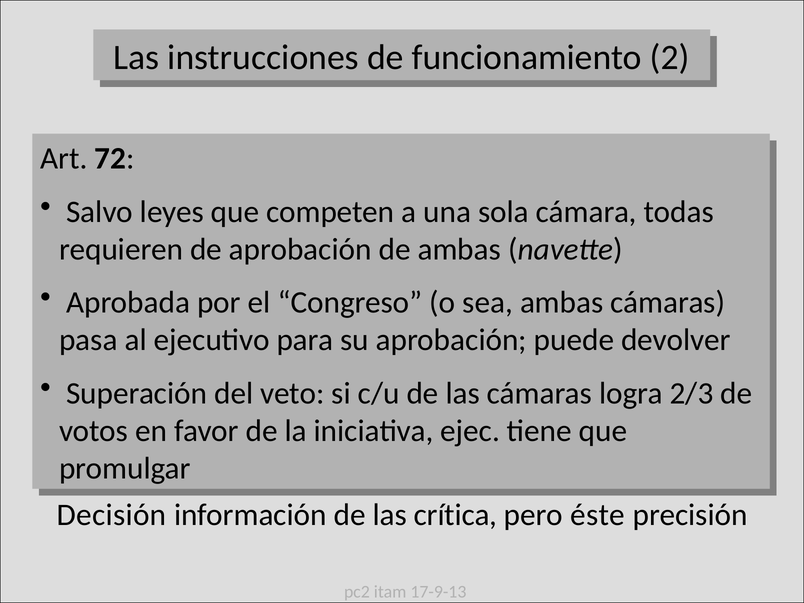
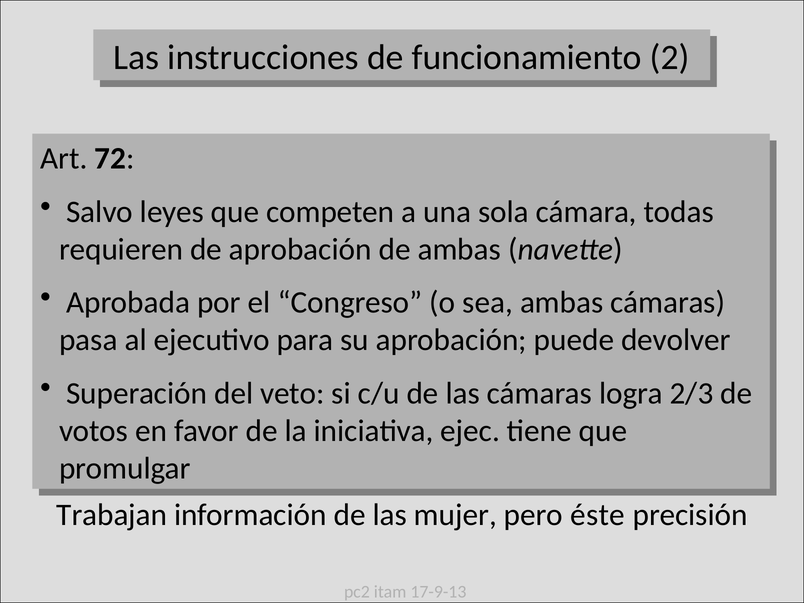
Decisión: Decisión -> Trabajan (112, 515)
crítica: crítica -> mujer (455, 515)
